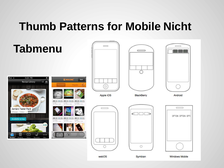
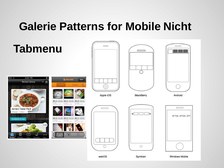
Thumb: Thumb -> Galerie (38, 27)
